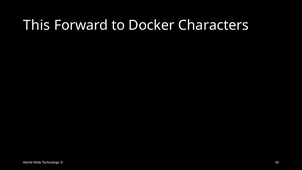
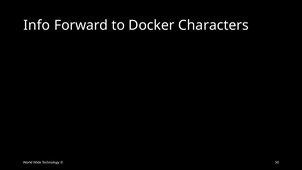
This: This -> Info (37, 25)
